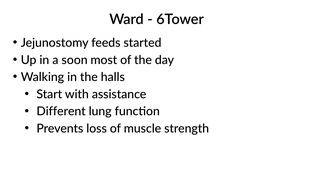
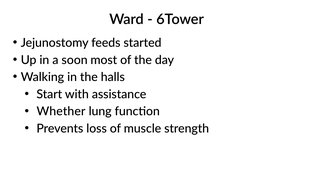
Different: Different -> Whether (61, 111)
